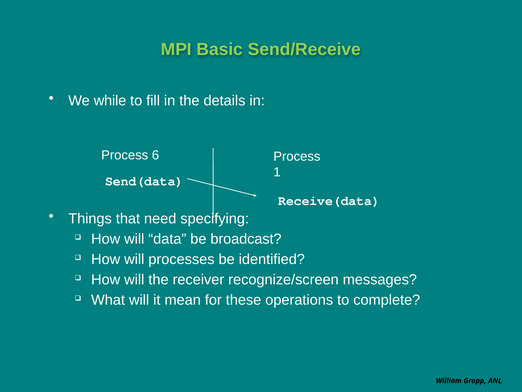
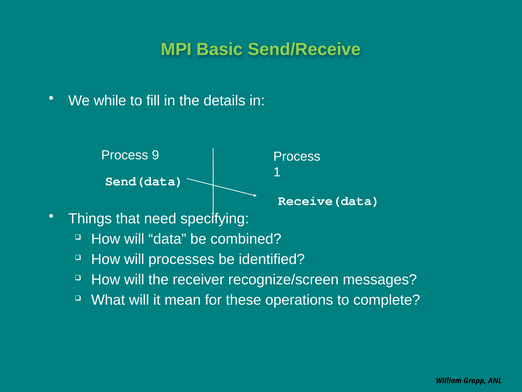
6: 6 -> 9 (155, 155)
broadcast: broadcast -> combined (246, 239)
